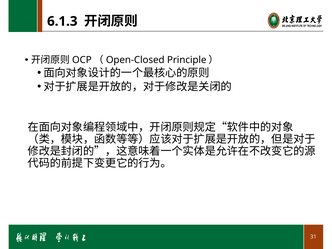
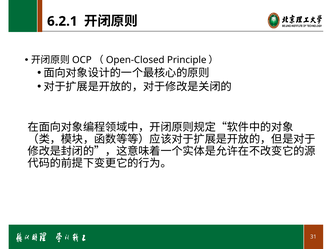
6.1.3: 6.1.3 -> 6.2.1 (62, 21)
